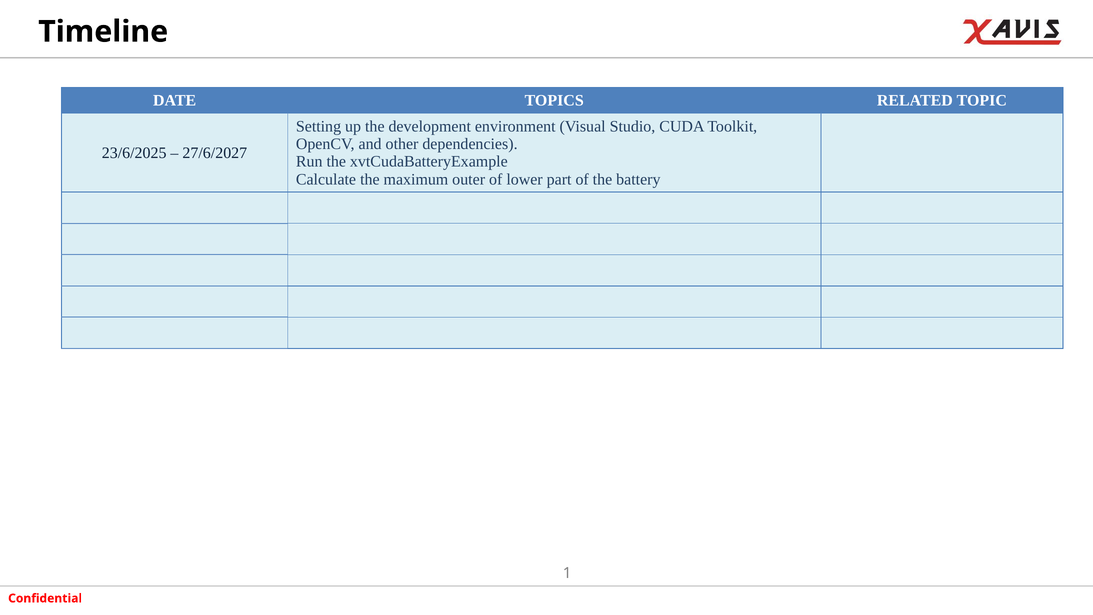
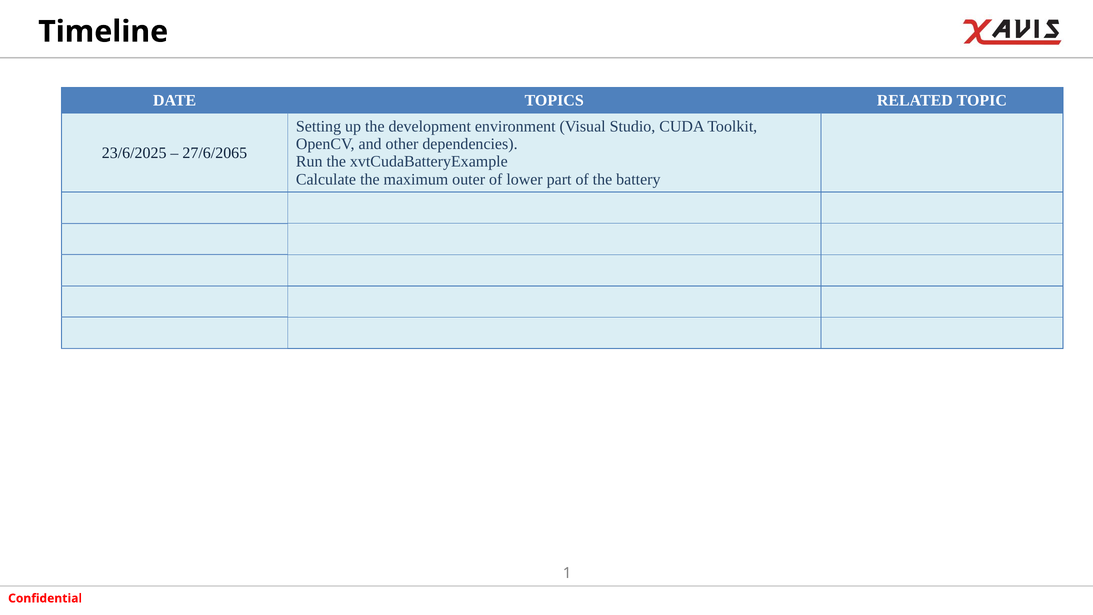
27/6/2027: 27/6/2027 -> 27/6/2065 (215, 153)
